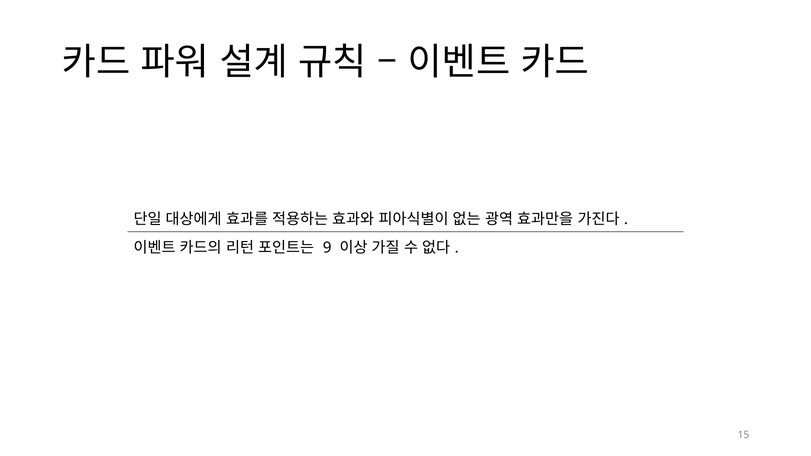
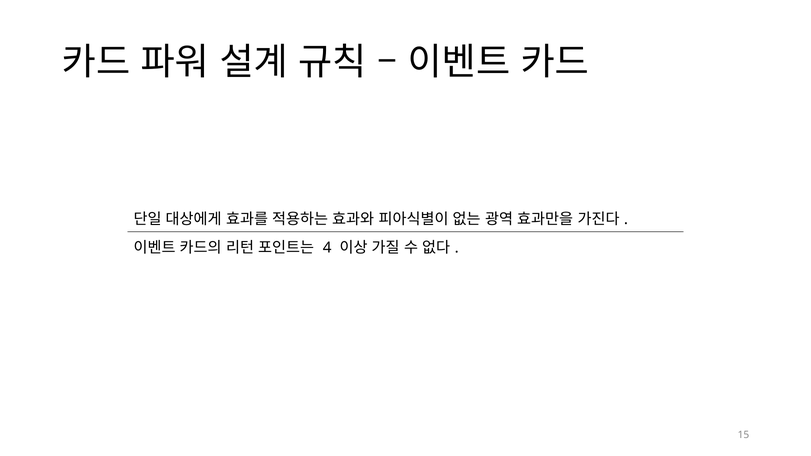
9: 9 -> 4 (327, 248)
